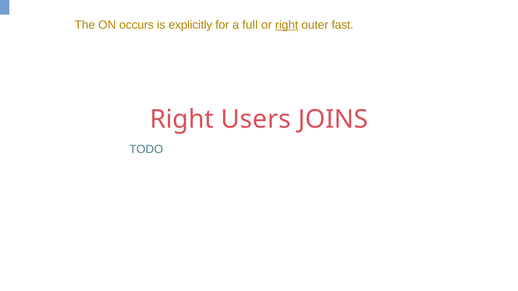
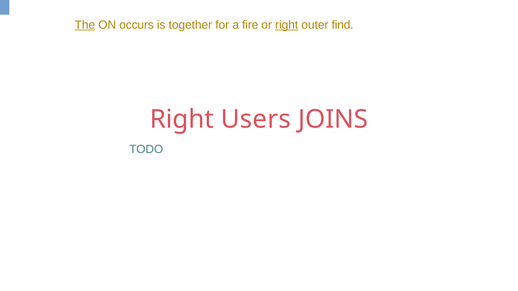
The underline: none -> present (85, 25)
explicitly: explicitly -> together (190, 25)
full: full -> fire (250, 25)
fast: fast -> find (343, 25)
